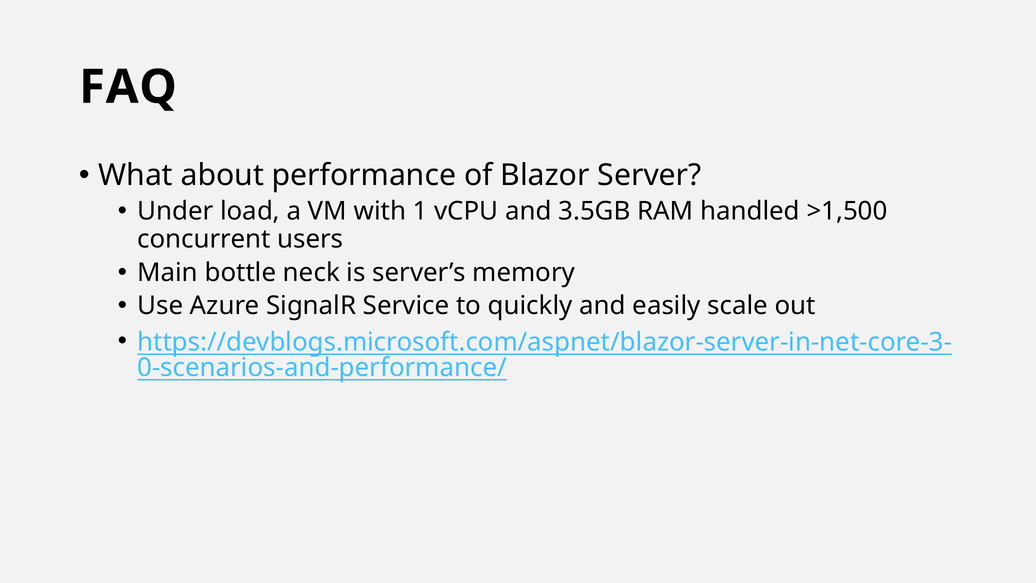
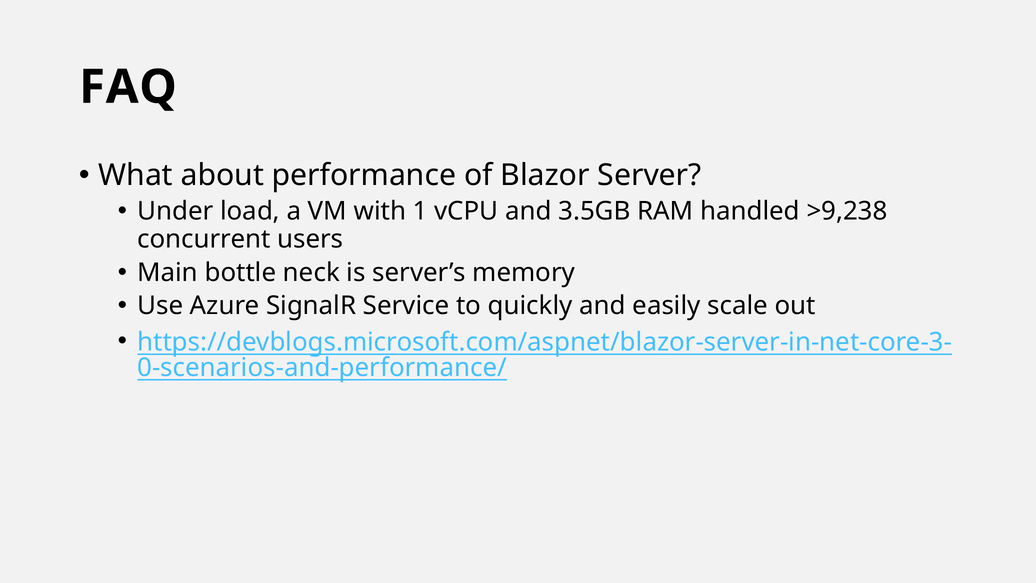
>1,500: >1,500 -> >9,238 (847, 211)
